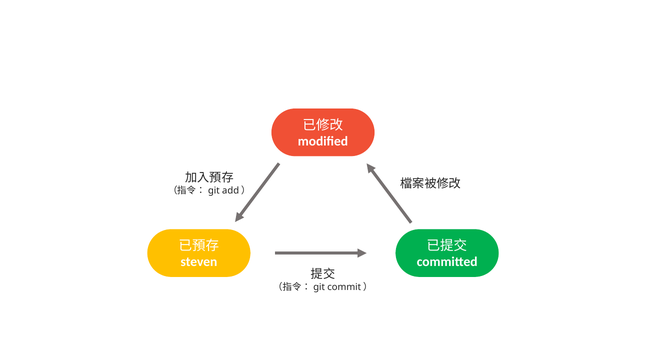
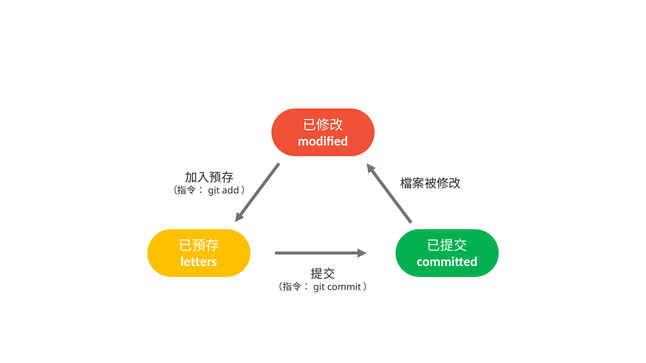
steven: steven -> letters (199, 262)
